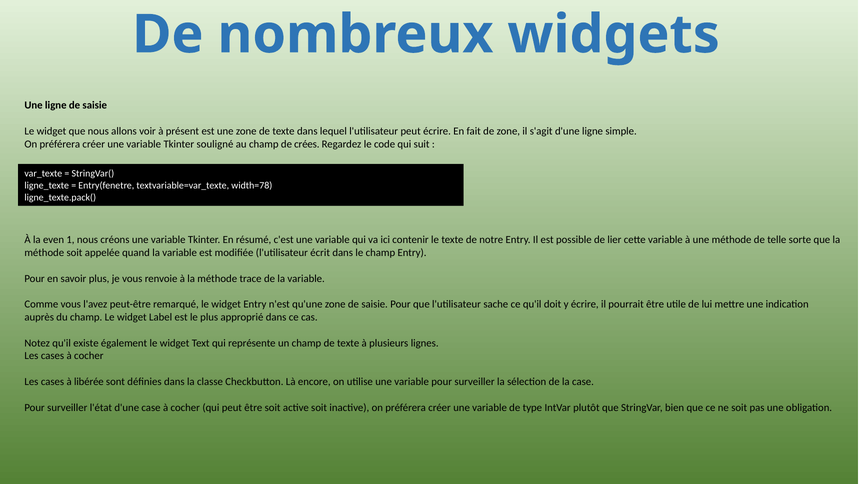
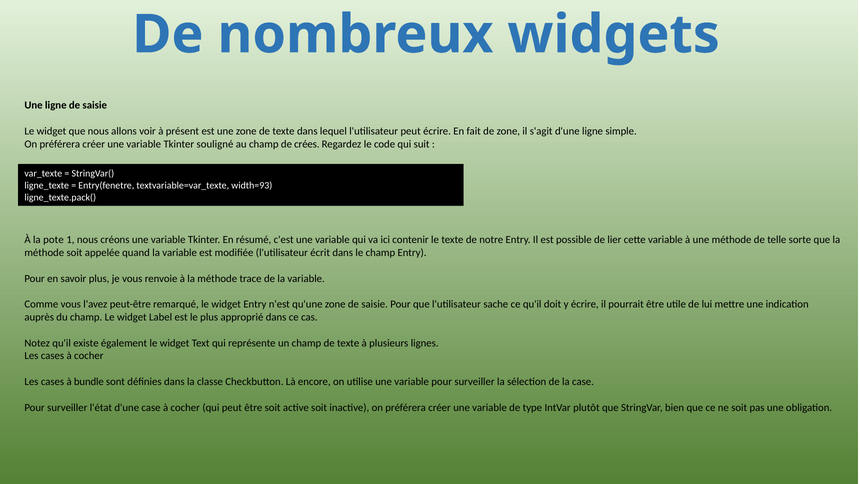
width=78: width=78 -> width=93 (252, 185)
even: even -> pote (53, 240)
libérée: libérée -> bundle (89, 382)
